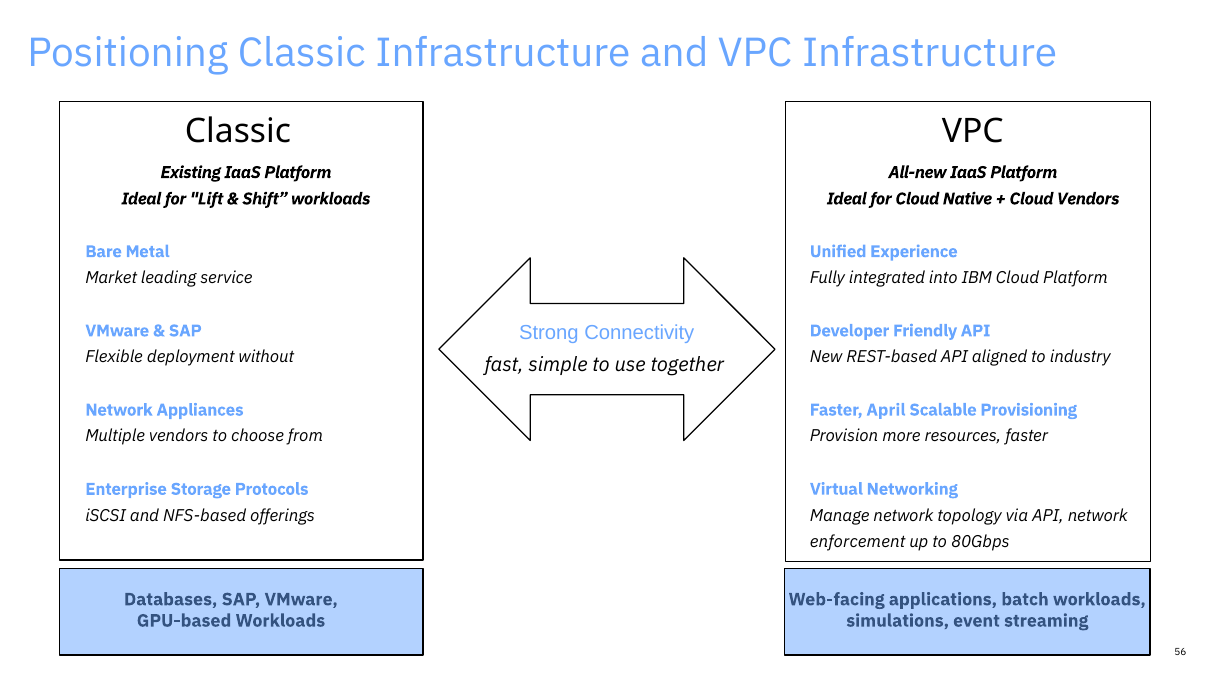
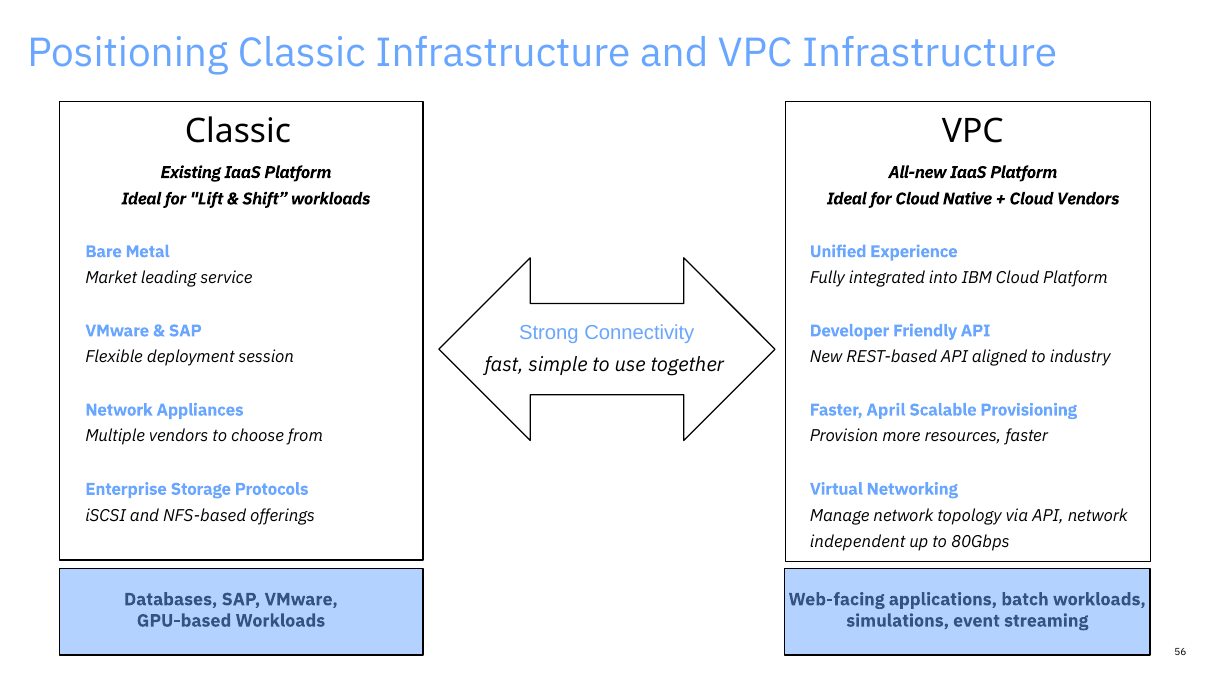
without: without -> session (266, 357)
enforcement: enforcement -> independent (858, 542)
